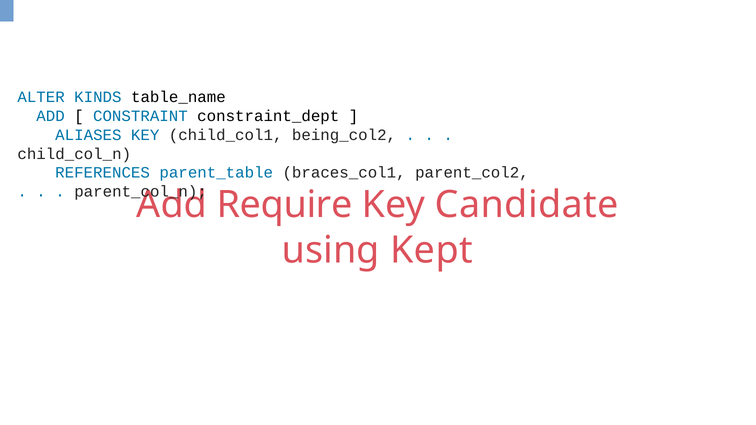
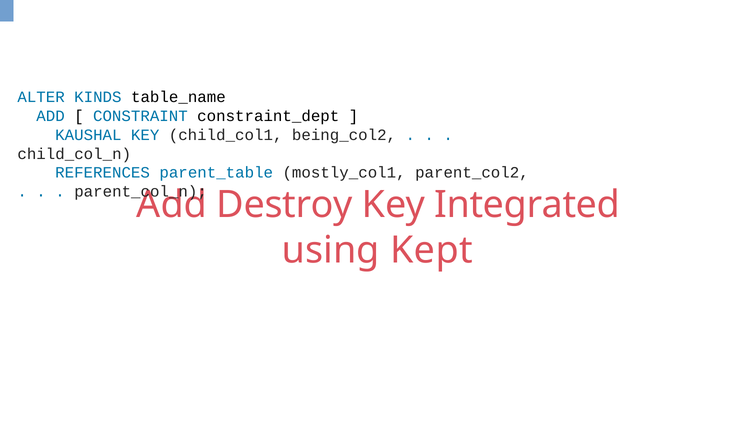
ALIASES: ALIASES -> KAUSHAL (88, 135)
braces_col1: braces_col1 -> mostly_col1 (344, 173)
Require: Require -> Destroy (285, 205)
Candidate: Candidate -> Integrated (527, 205)
